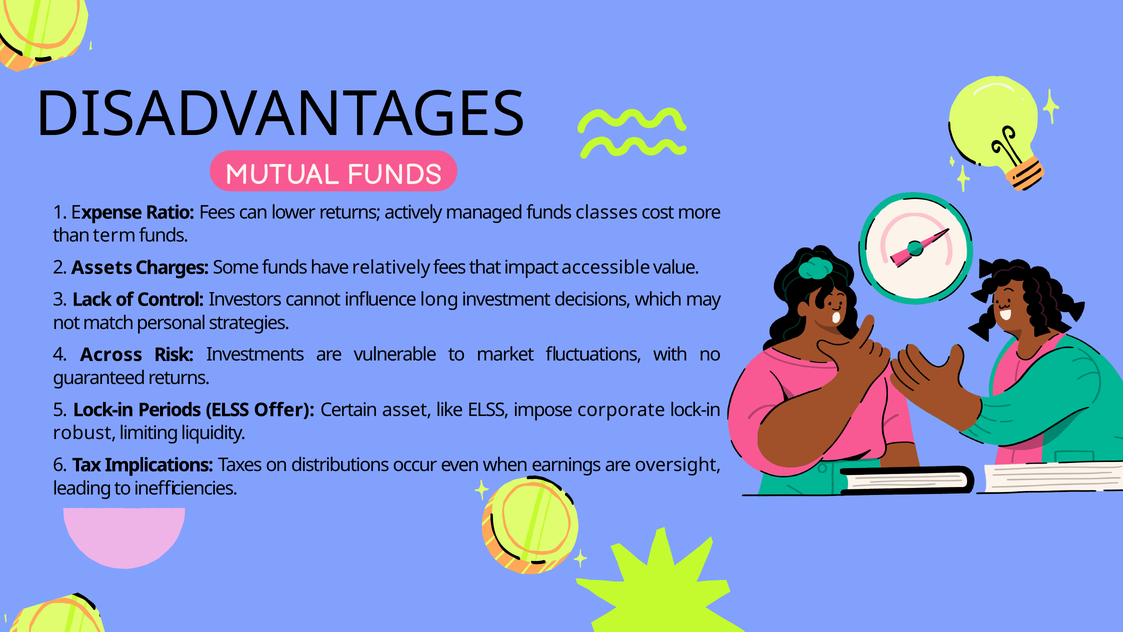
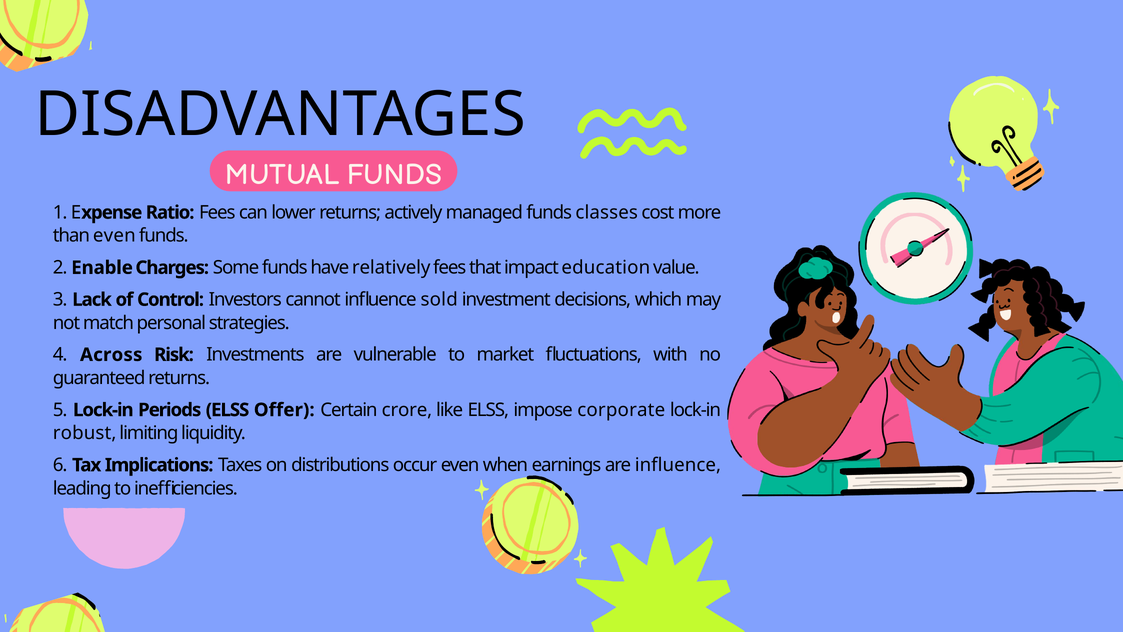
than term: term -> even (114, 236)
Assets: Assets -> Enable (102, 268)
accessible: accessible -> education (606, 268)
long: long -> sold (439, 299)
asset: asset -> crore (407, 410)
are oversight: oversight -> influence (678, 465)
